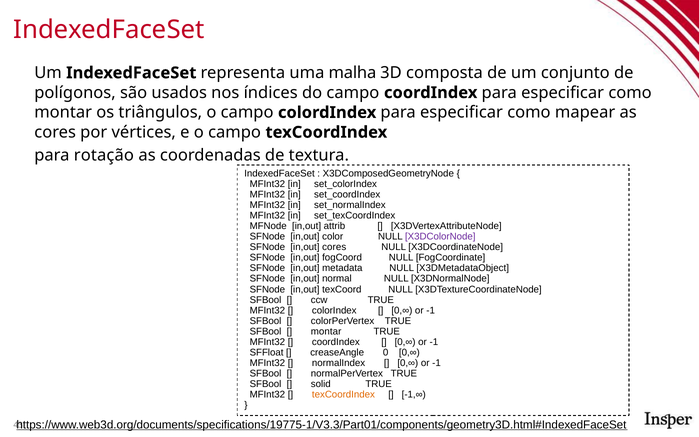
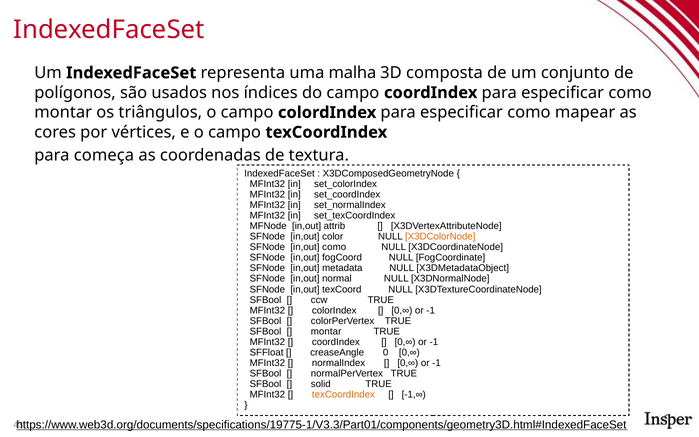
rotação: rotação -> começa (104, 155)
X3DColorNode colour: purple -> orange (440, 237)
in,out cores: cores -> como (334, 247)
